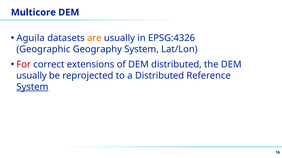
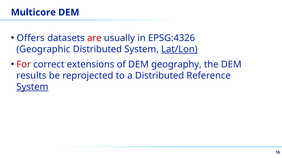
Aguila: Aguila -> Offers (31, 38)
are colour: orange -> red (94, 38)
Geographic Geography: Geography -> Distributed (97, 49)
Lat/Lon underline: none -> present (179, 49)
DEM distributed: distributed -> geography (176, 65)
usually: usually -> results (31, 76)
